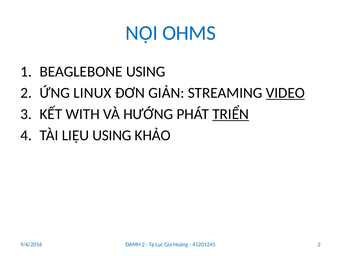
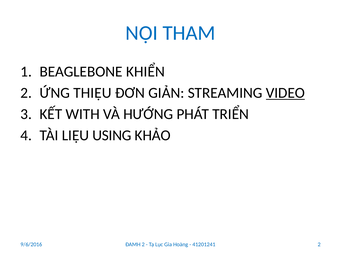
OHMS: OHMS -> THAM (189, 33)
BEAGLEBONE USING: USING -> KHIỂN (146, 72)
LINUX: LINUX -> THIỆU (92, 93)
TRIỂN underline: present -> none (231, 114)
